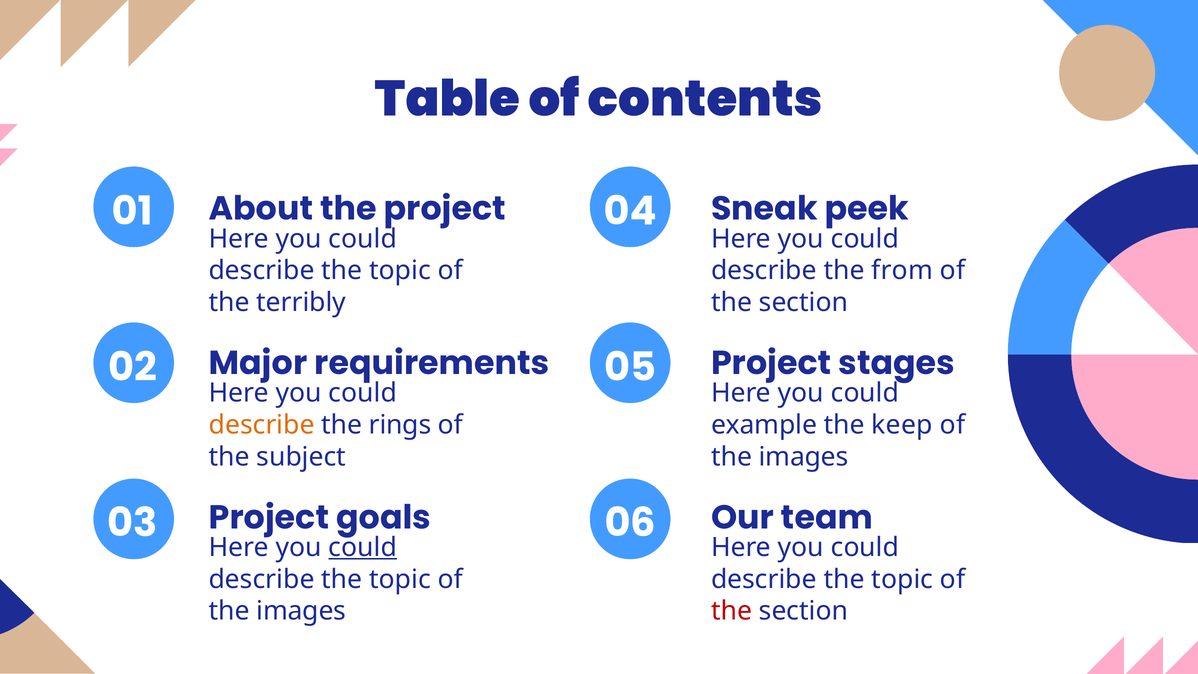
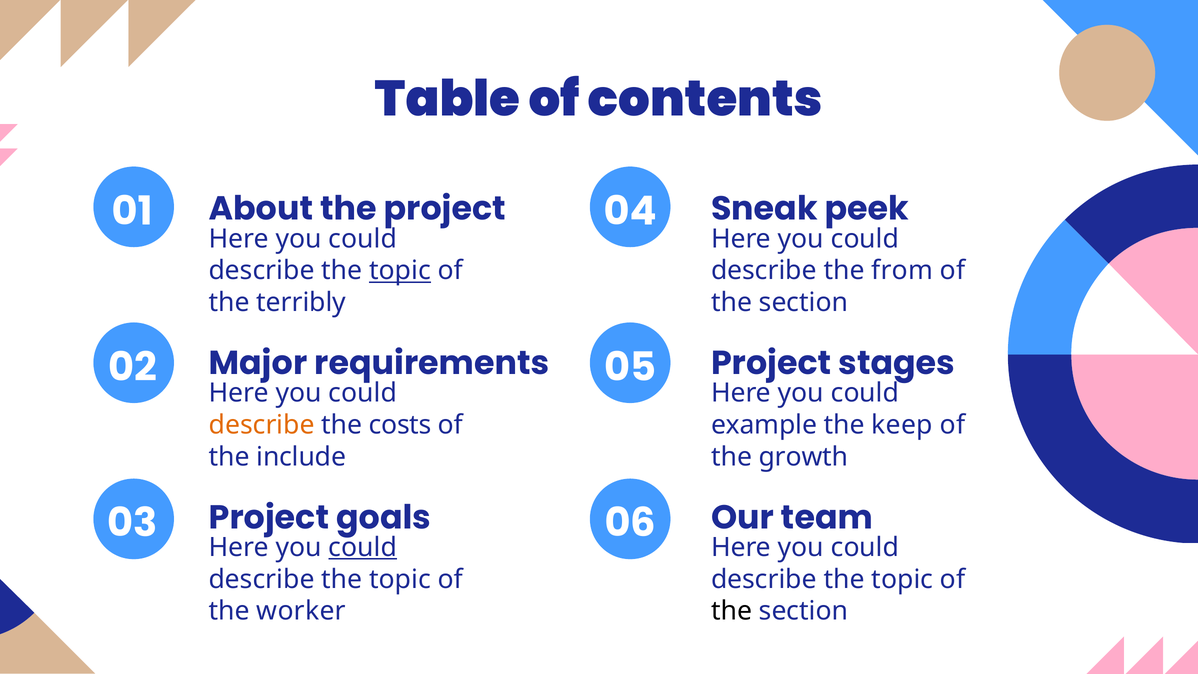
topic underline: none -> present (400, 271)
rings: rings -> costs (400, 425)
subject: subject -> include (301, 457)
images: images -> growth (804, 457)
images: images -> worker (301, 611)
the colour: red -> black (732, 611)
